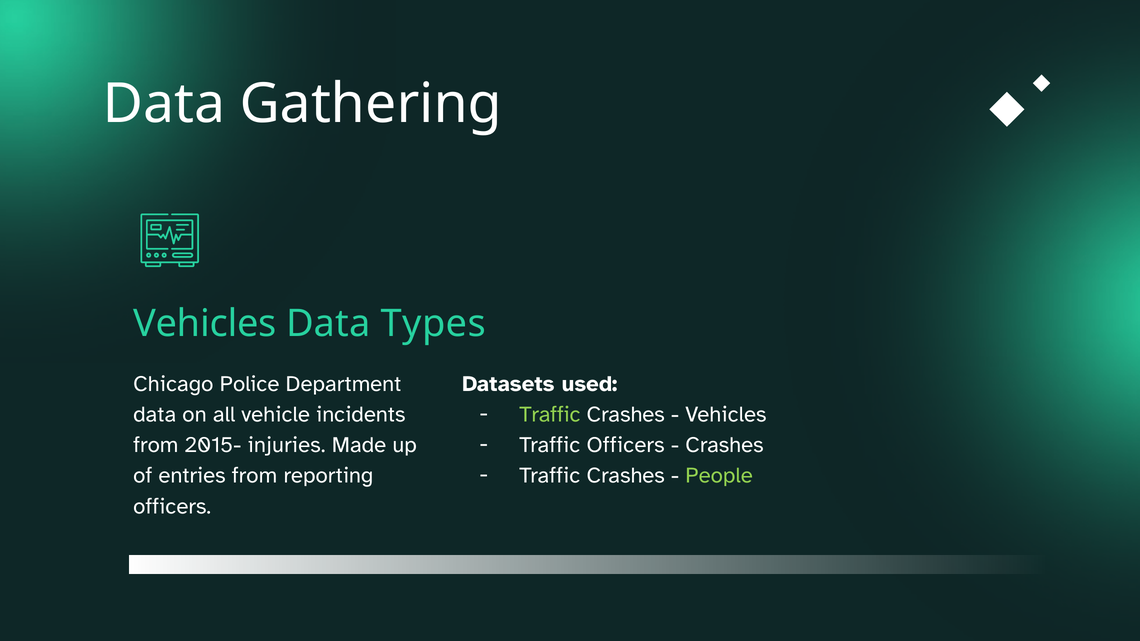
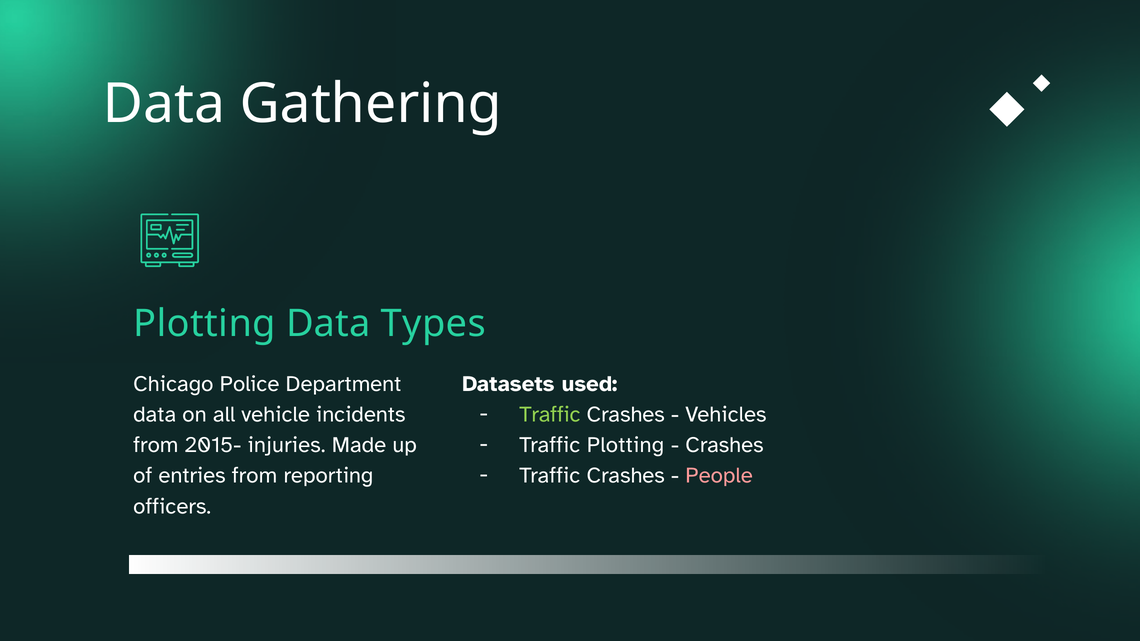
Vehicles: Vehicles -> Plotting (205, 324)
Traffic Officers: Officers -> Plotting (626, 445)
People colour: light green -> pink (719, 476)
